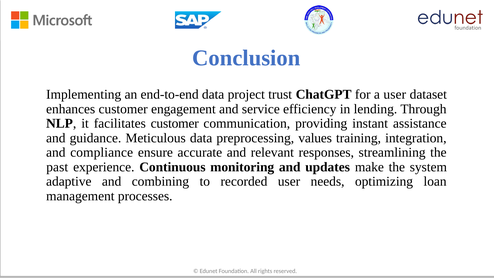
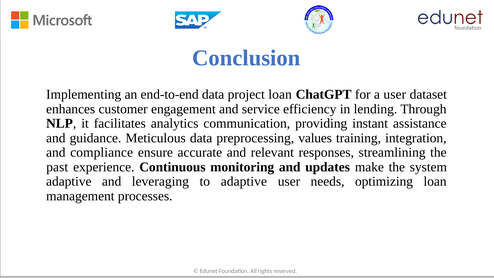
project trust: trust -> loan (280, 95)
facilitates customer: customer -> analytics (175, 123)
combining: combining -> leveraging (160, 181)
to recorded: recorded -> adaptive (244, 181)
